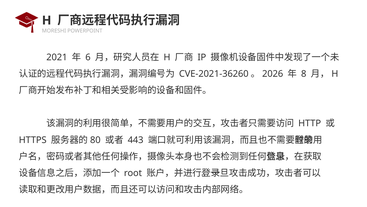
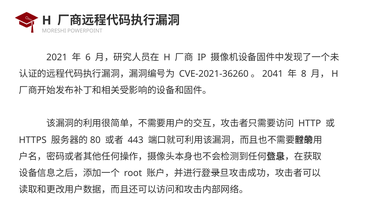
2026: 2026 -> 2041 (273, 74)
